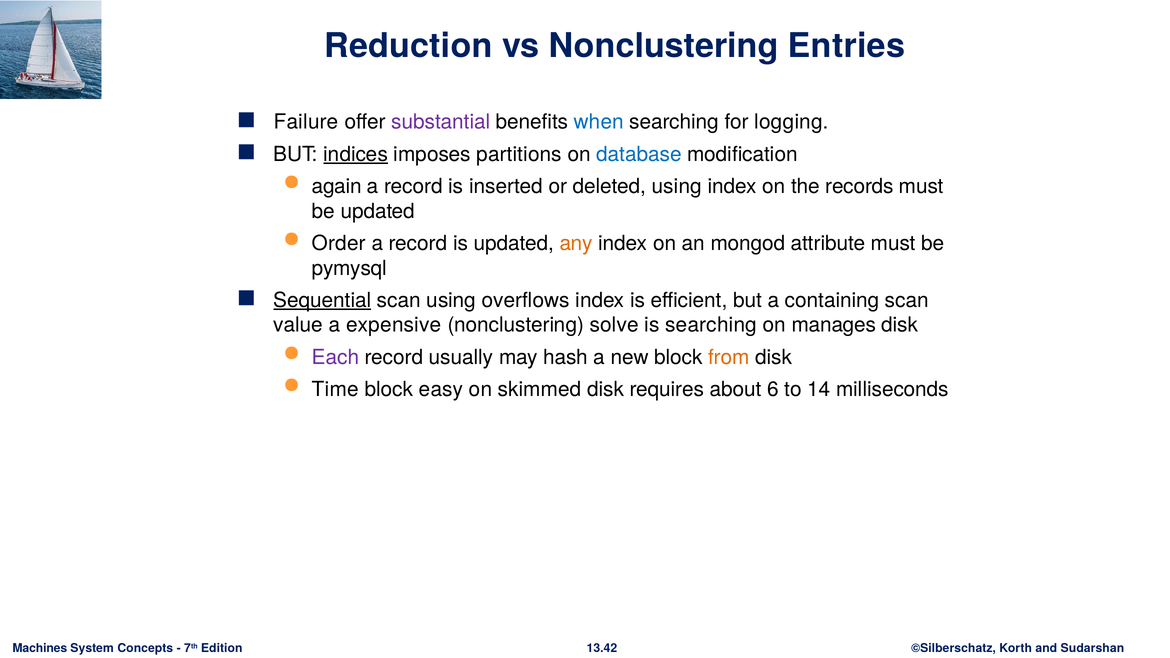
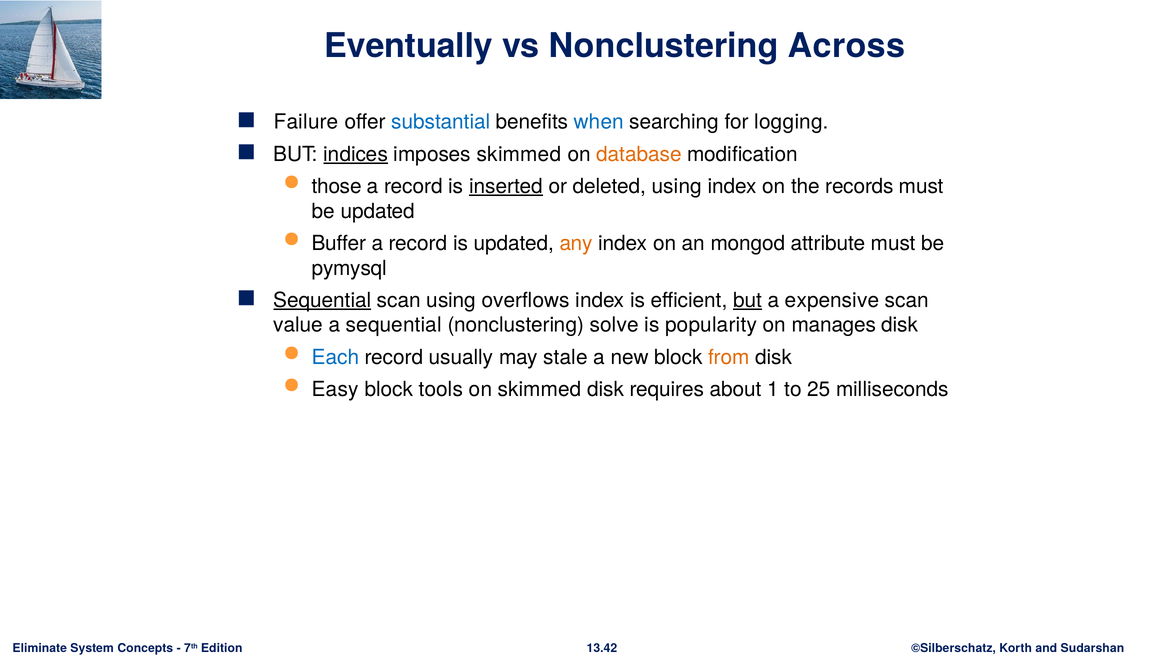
Reduction: Reduction -> Eventually (409, 46)
Entries: Entries -> Across (847, 46)
substantial colour: purple -> blue (441, 122)
imposes partitions: partitions -> skimmed (519, 154)
database colour: blue -> orange (639, 154)
again: again -> those (337, 186)
inserted underline: none -> present (506, 186)
Order: Order -> Buffer (339, 243)
but underline: none -> present (748, 300)
containing: containing -> expensive (832, 300)
a expensive: expensive -> sequential (394, 325)
is searching: searching -> popularity (711, 325)
Each colour: purple -> blue (335, 357)
hash: hash -> stale (566, 357)
Time: Time -> Easy (335, 389)
easy: easy -> tools (441, 389)
6: 6 -> 1 (773, 389)
14: 14 -> 25 (819, 389)
Machines: Machines -> Eliminate (40, 649)
